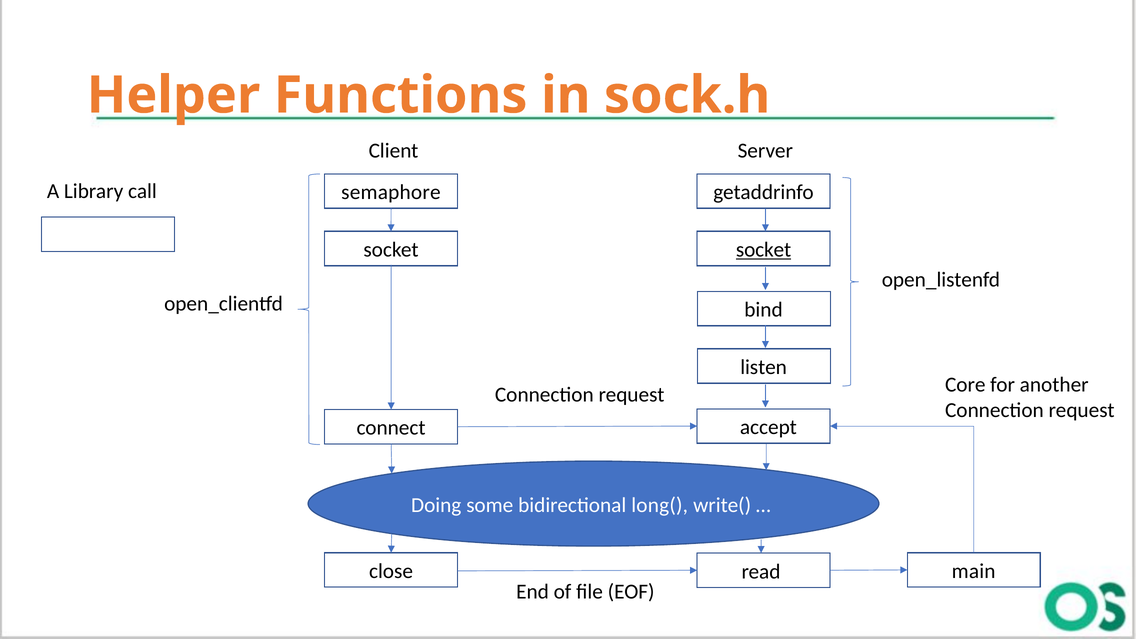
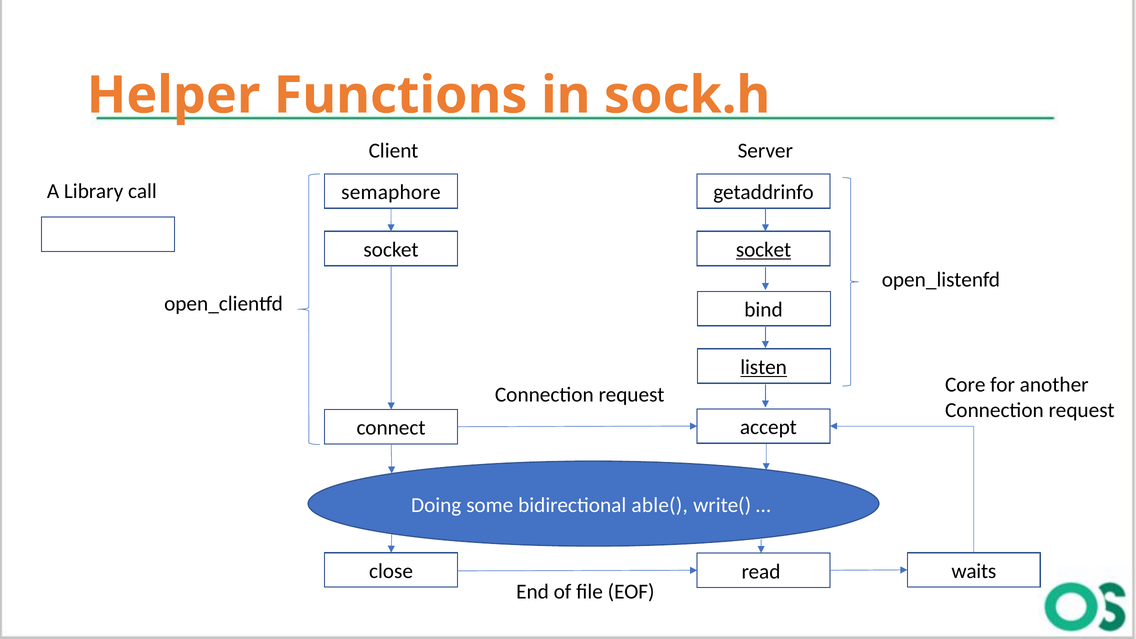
listen underline: none -> present (764, 367)
long(: long( -> able( (660, 505)
main: main -> waits (974, 571)
